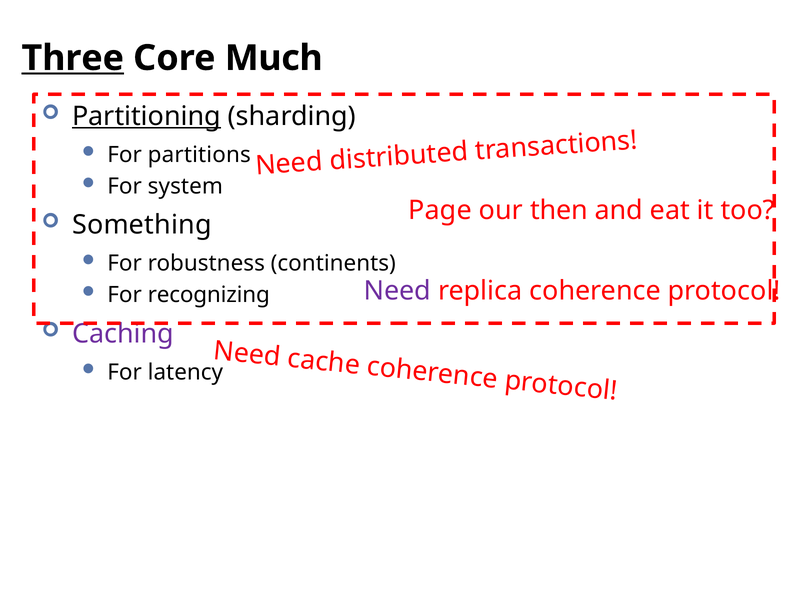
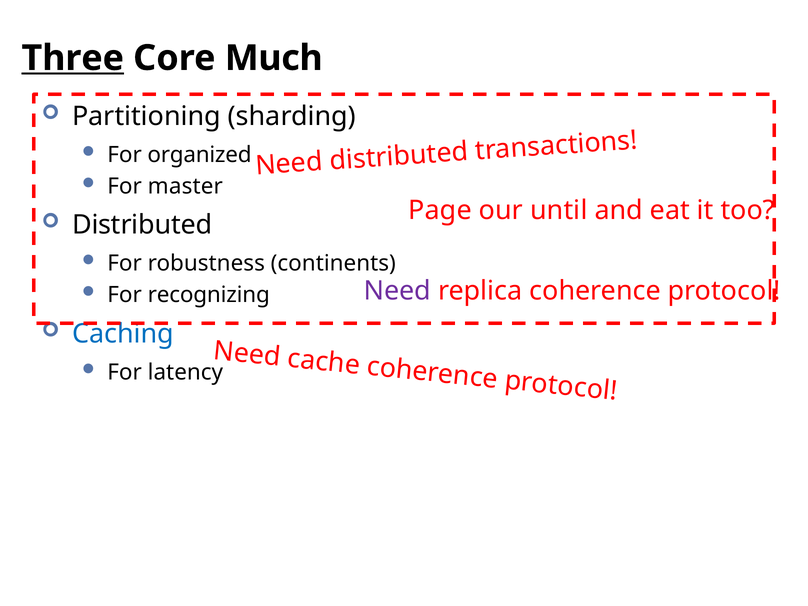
Partitioning underline: present -> none (146, 116)
partitions: partitions -> organized (199, 155)
system: system -> master (185, 186)
then: then -> until (559, 211)
Something: Something -> Distributed (142, 225)
Caching colour: purple -> blue (123, 334)
